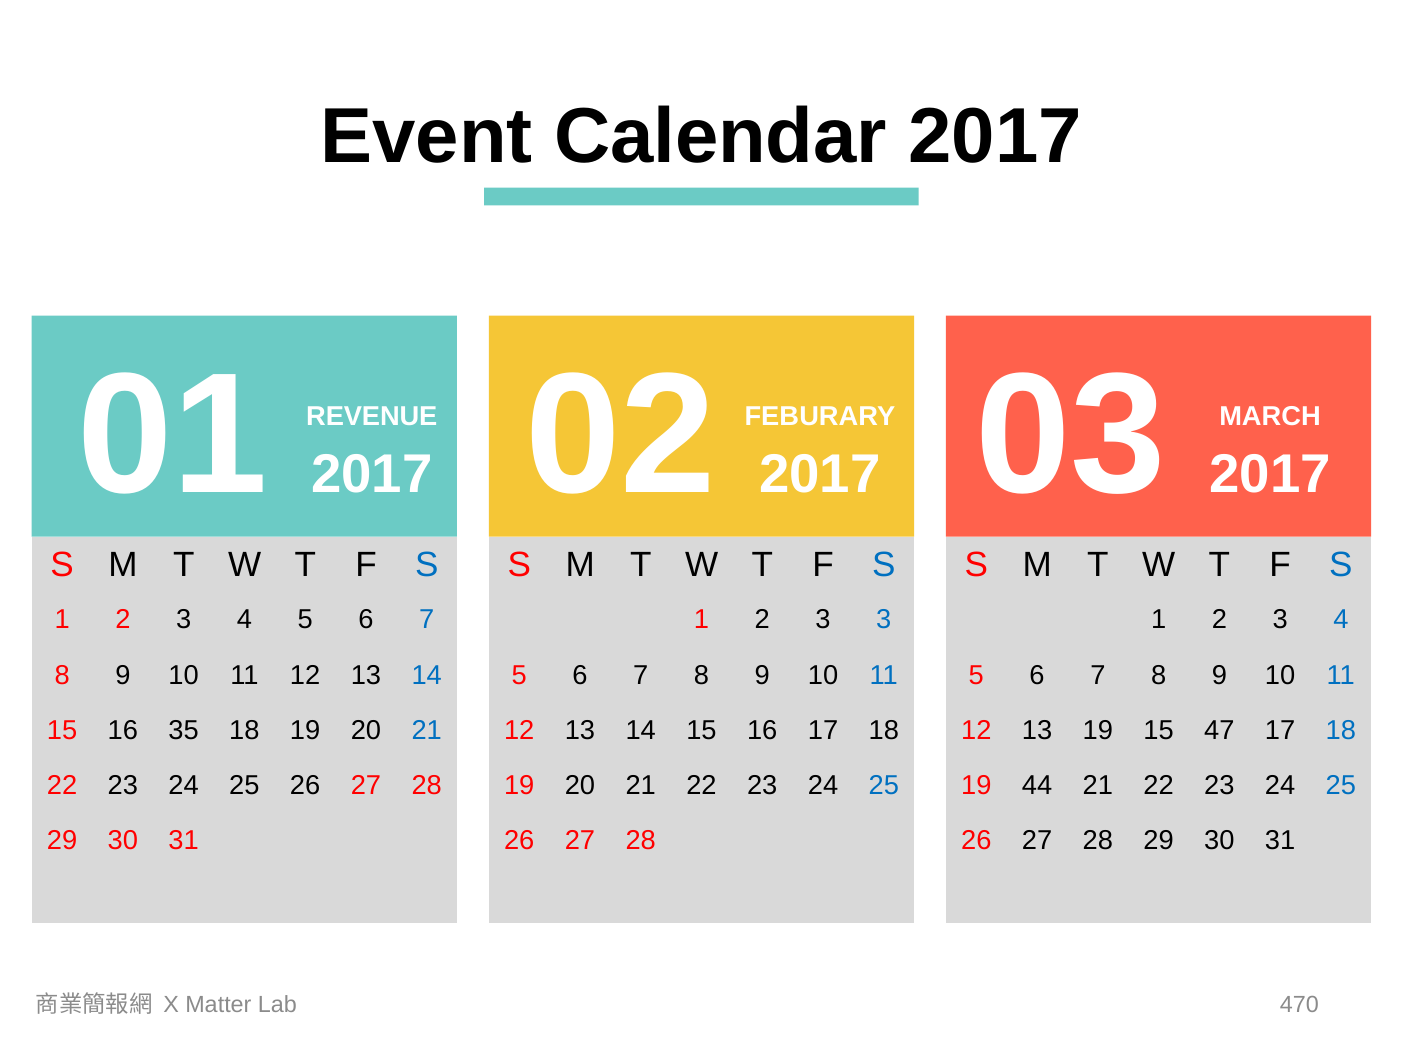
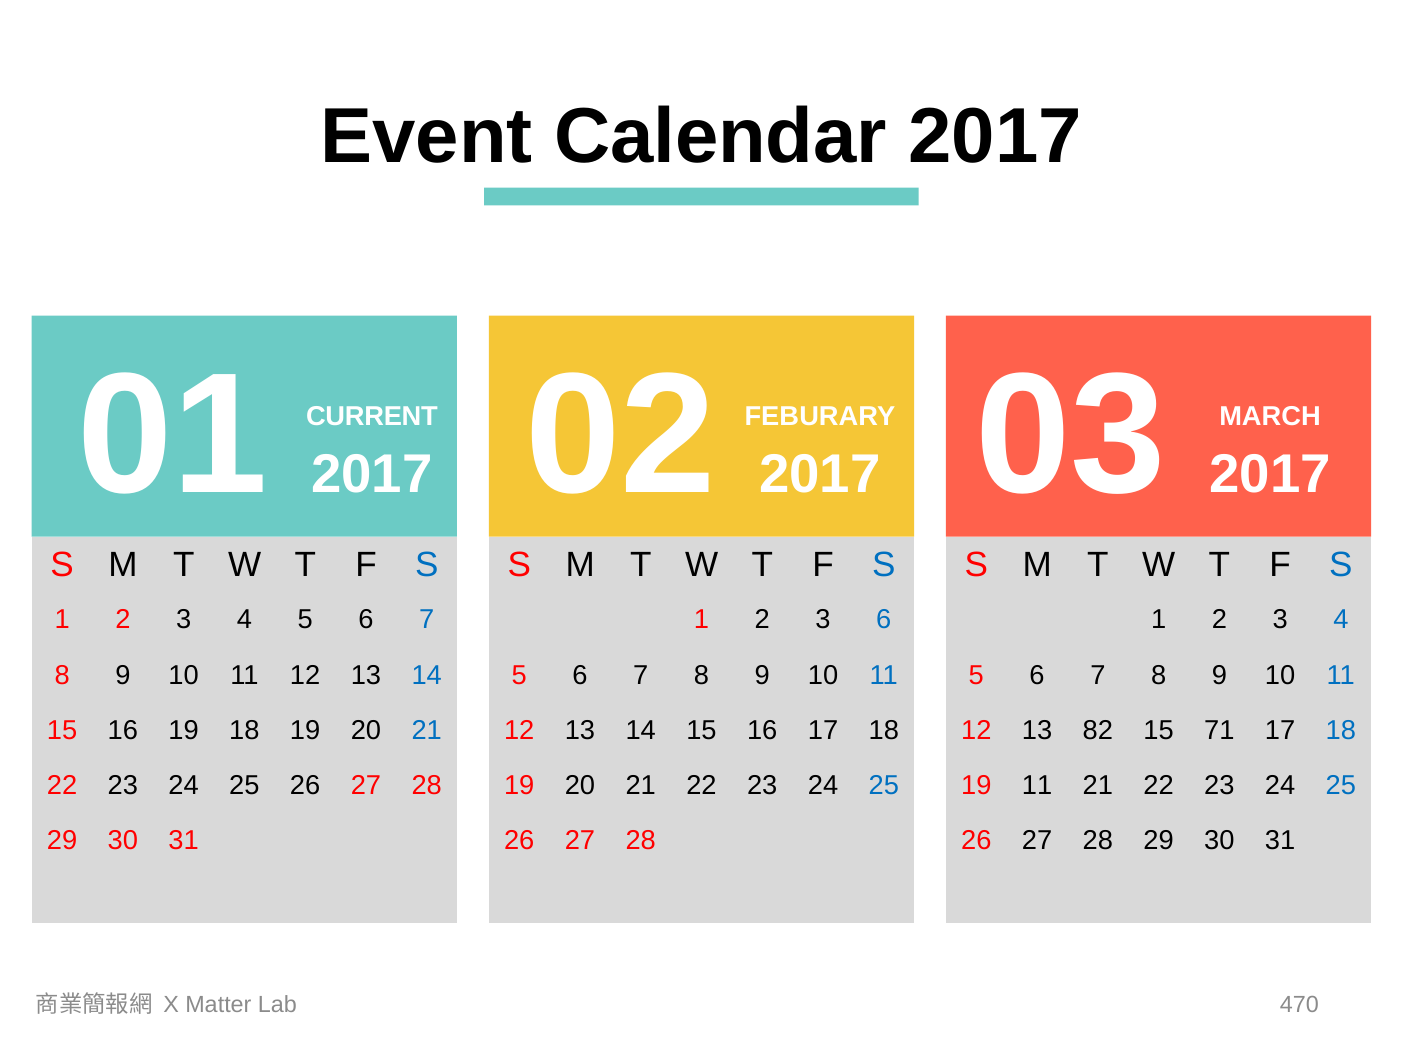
REVENUE: REVENUE -> CURRENT (372, 417)
3 3: 3 -> 6 (884, 620)
16 35: 35 -> 19 (184, 731)
13 19: 19 -> 82 (1098, 731)
47: 47 -> 71 (1219, 731)
19 44: 44 -> 11 (1037, 786)
